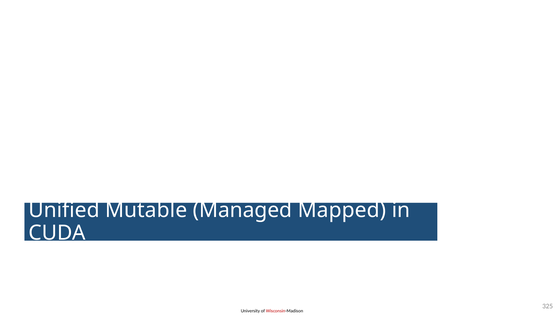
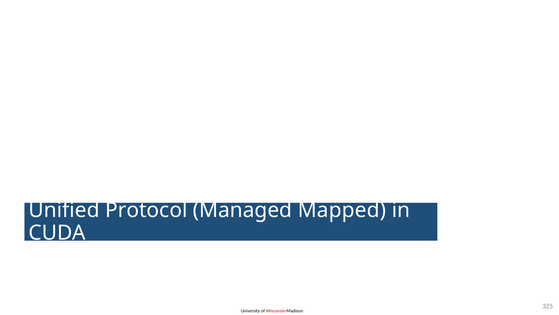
Mutable: Mutable -> Protocol (146, 210)
